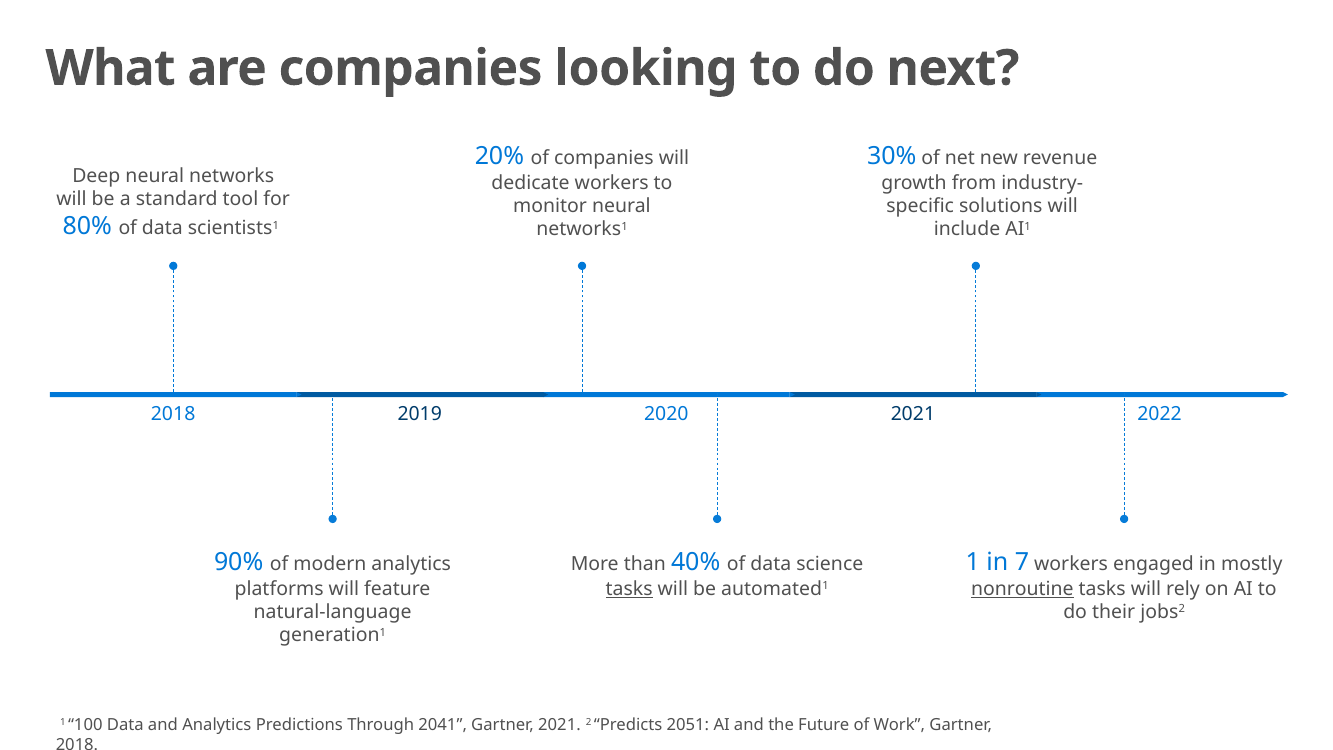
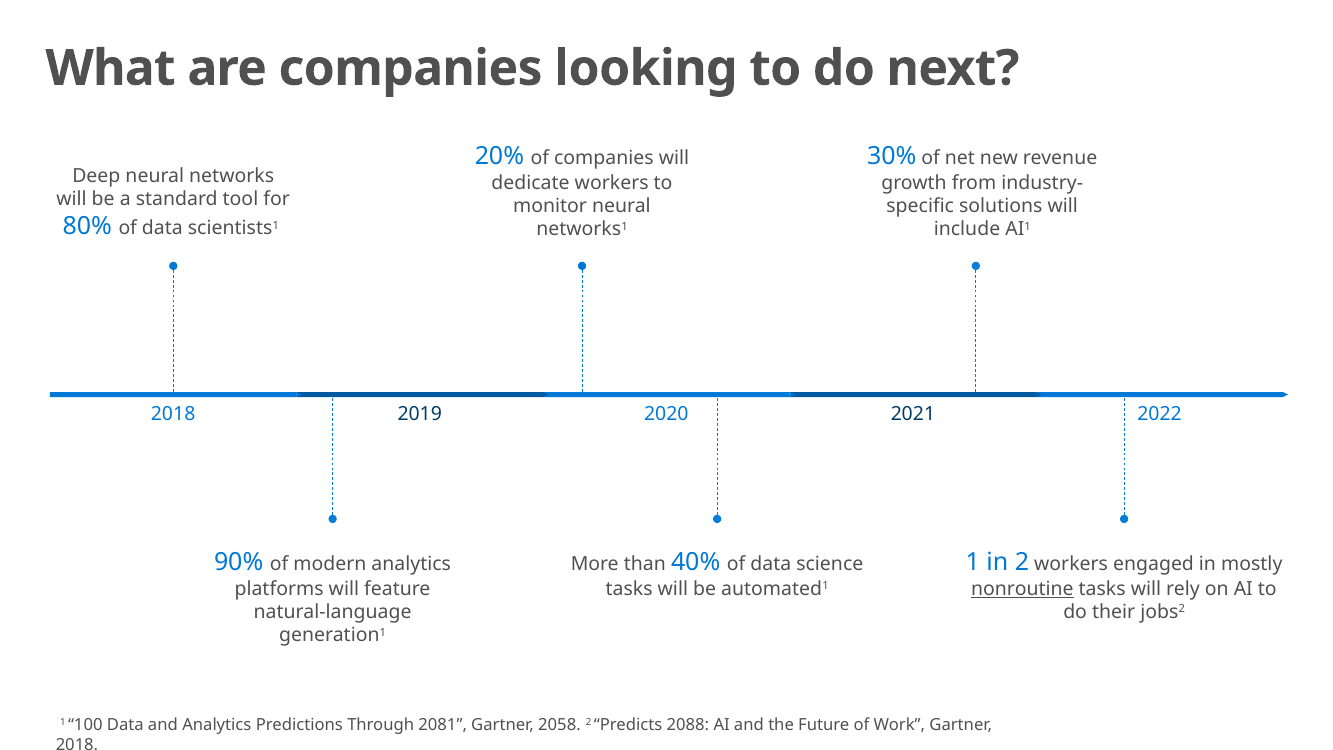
in 7: 7 -> 2 (1022, 562)
tasks underline: present -> none (629, 589)
2041: 2041 -> 2081 (443, 725)
Gartner 2021: 2021 -> 2058 (559, 725)
2051: 2051 -> 2088 (688, 725)
